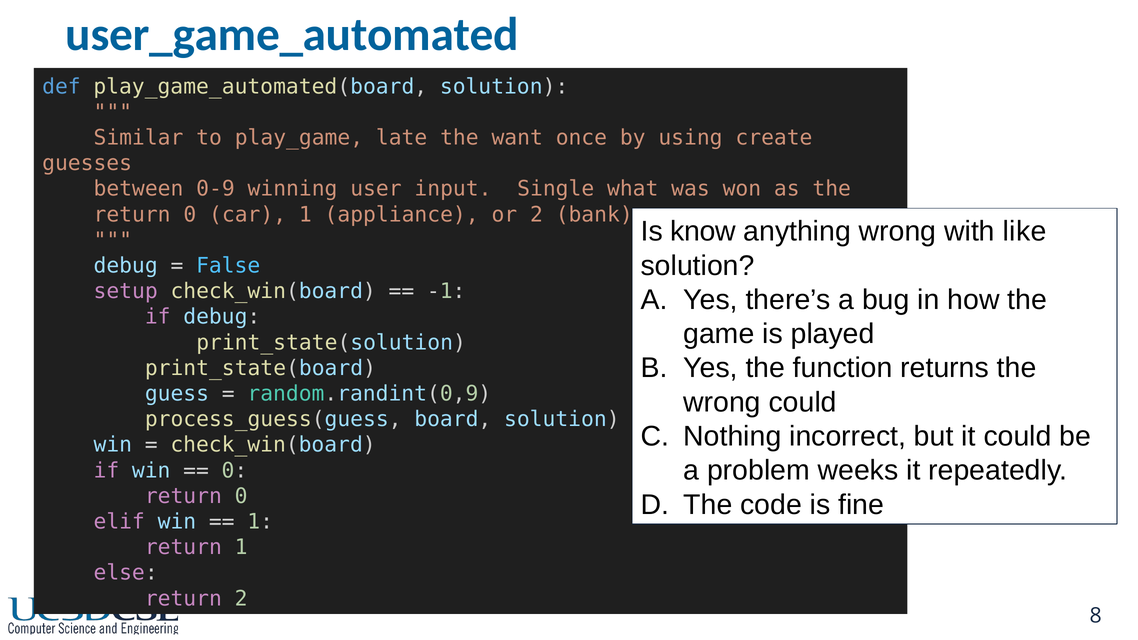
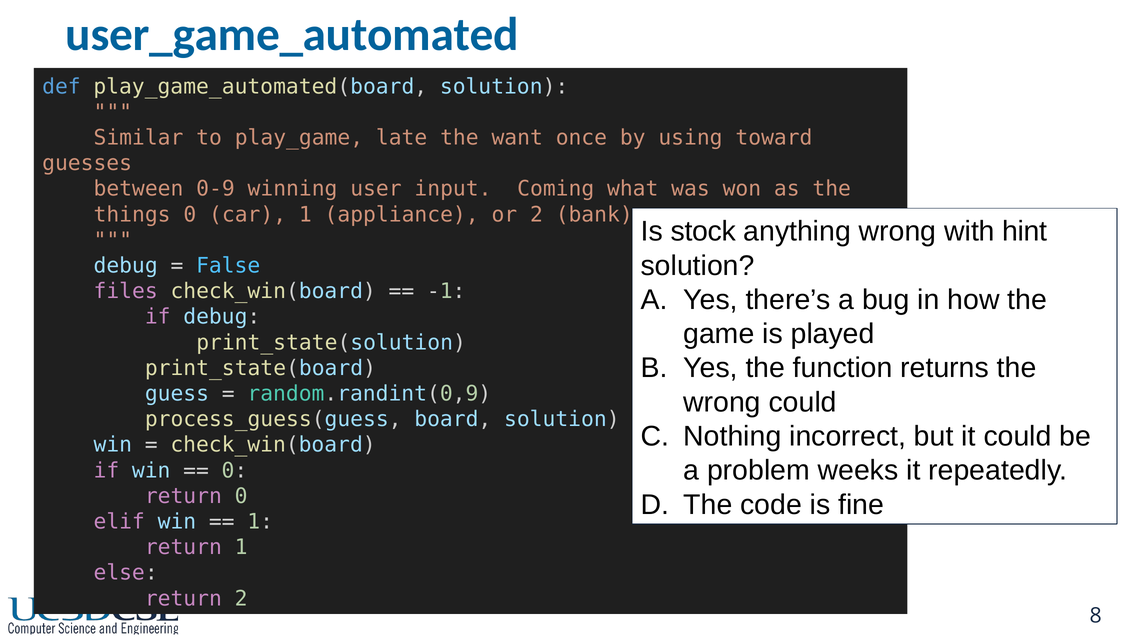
create: create -> toward (774, 138)
Single: Single -> Coming (556, 189)
return: return -> things (132, 215)
know: know -> stock (703, 232)
like: like -> hint (1025, 232)
setup: setup -> files (126, 291)
